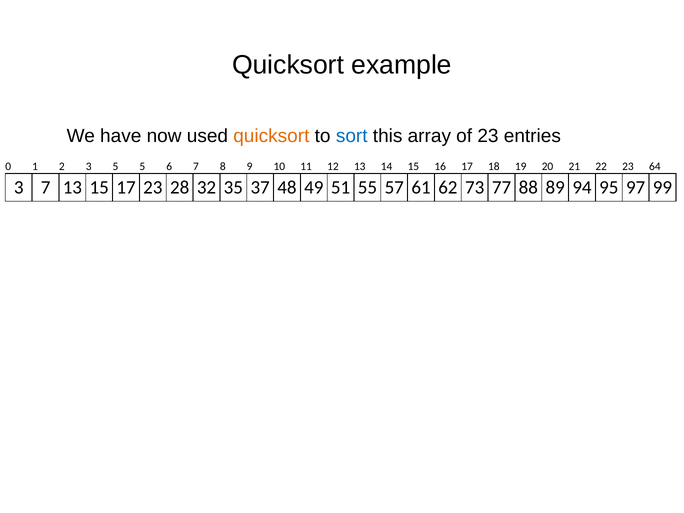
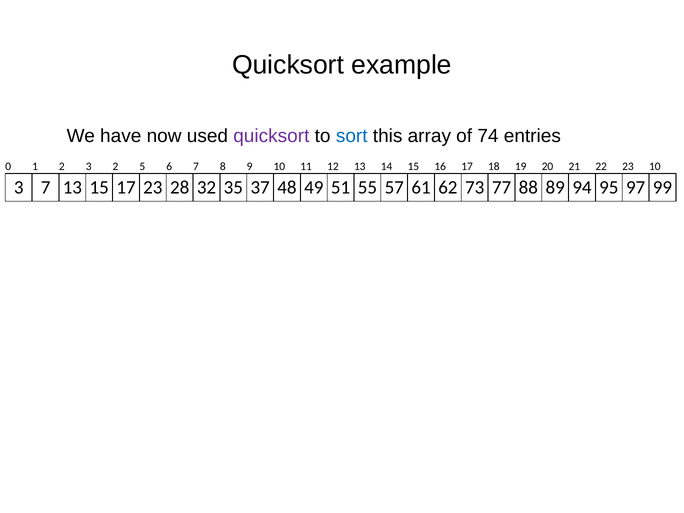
quicksort colour: orange -> purple (271, 136)
of 23: 23 -> 74 (488, 136)
3 5: 5 -> 2 (115, 167)
23 64: 64 -> 10 (655, 167)
